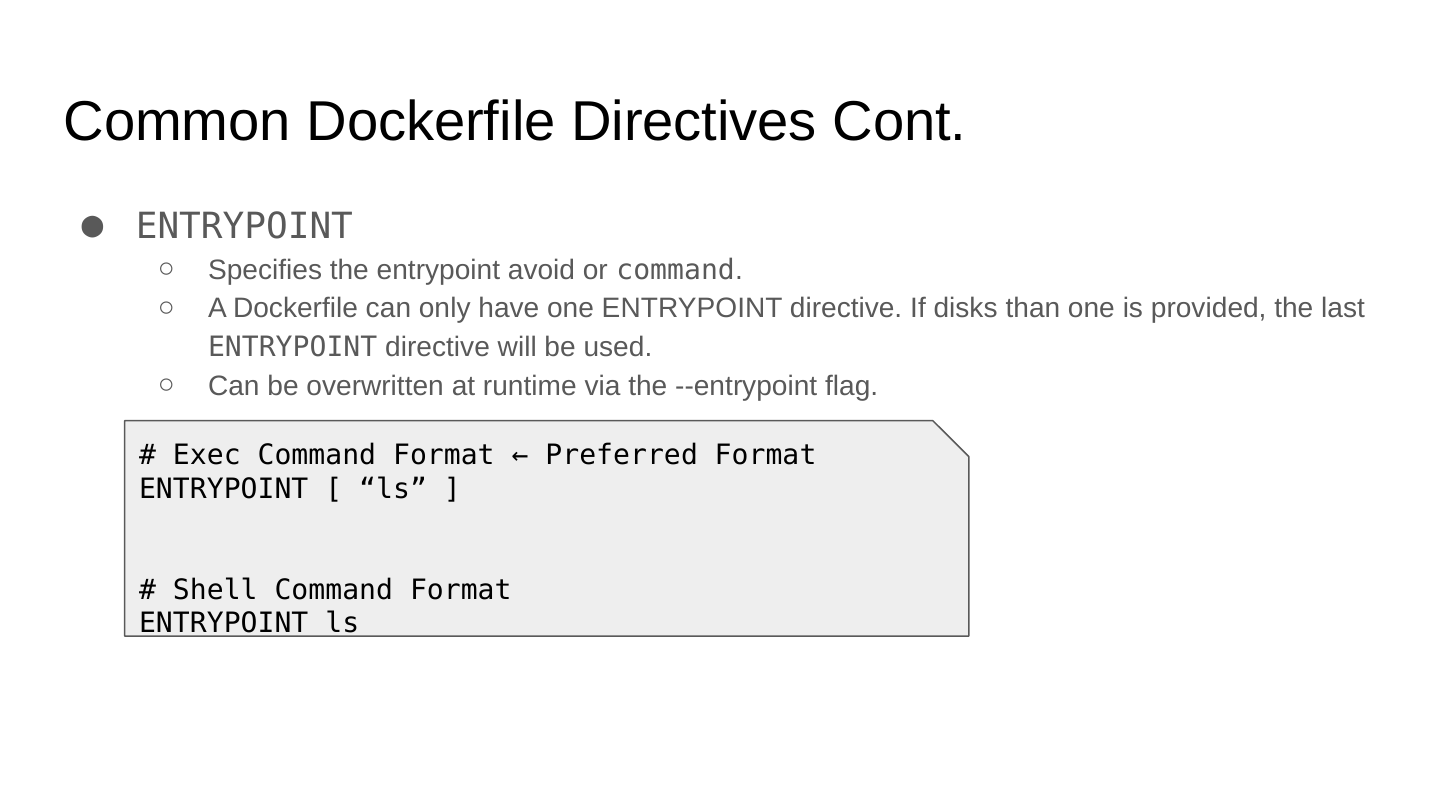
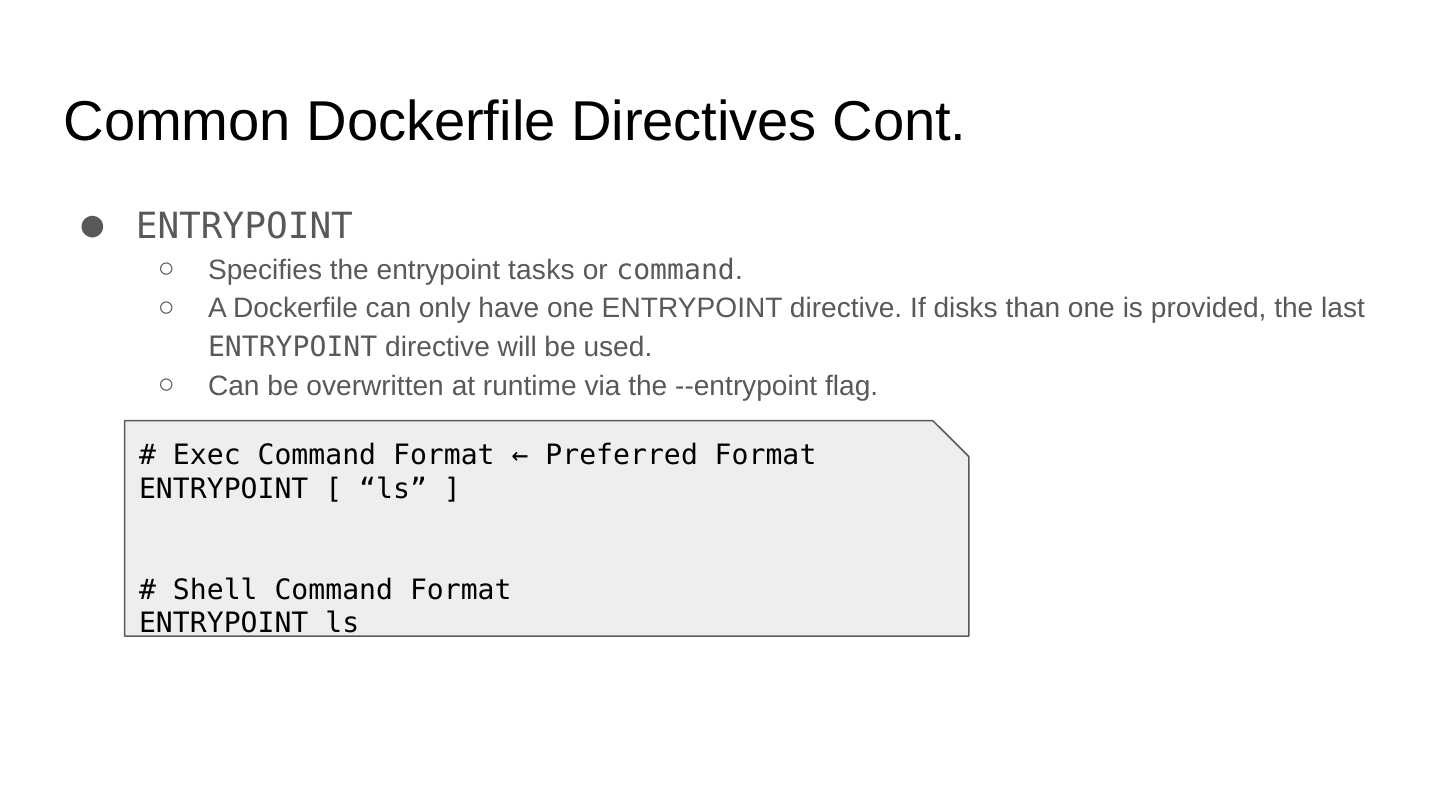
avoid: avoid -> tasks (541, 270)
